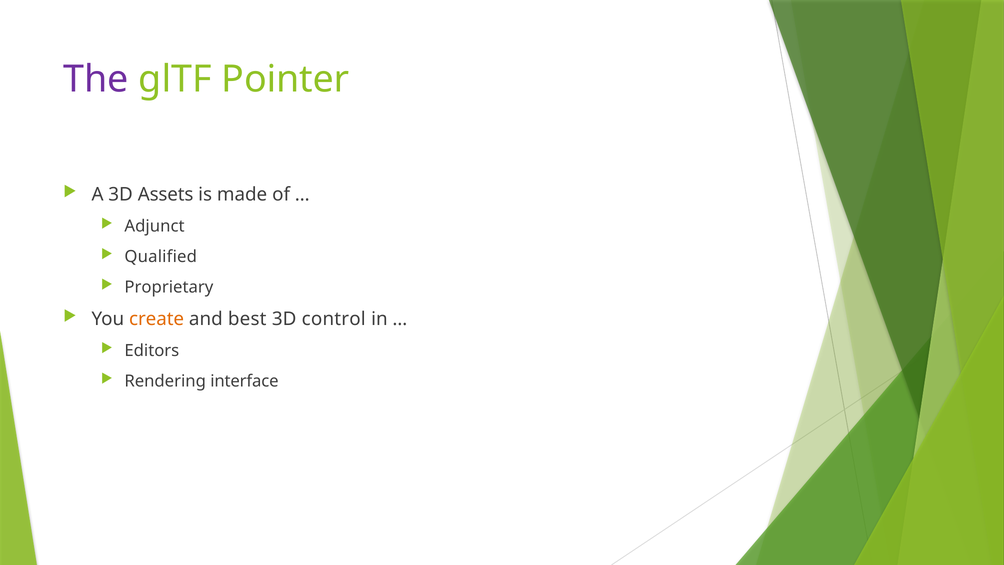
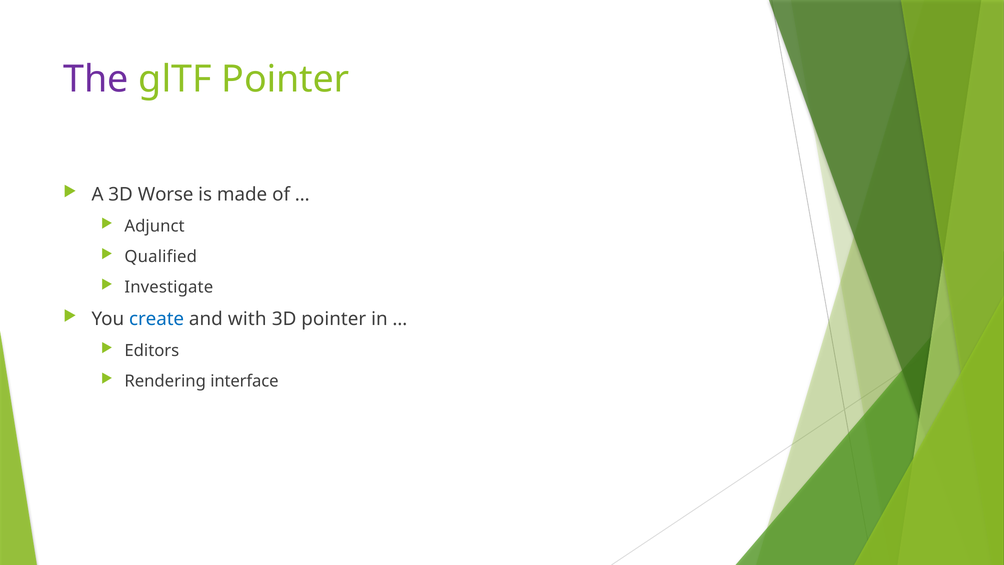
Assets: Assets -> Worse (166, 194)
Proprietary: Proprietary -> Investigate (169, 287)
create colour: orange -> blue (157, 319)
best: best -> with (247, 319)
3D control: control -> pointer (334, 319)
